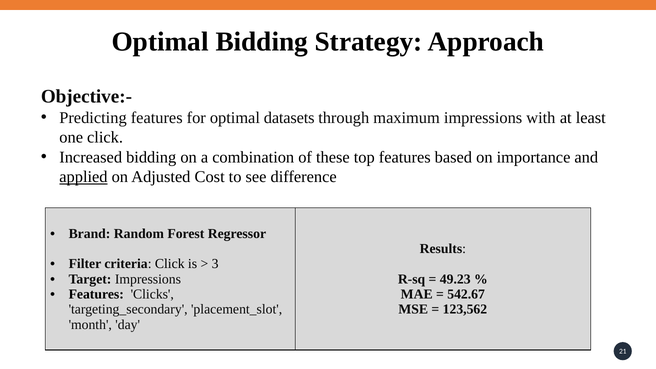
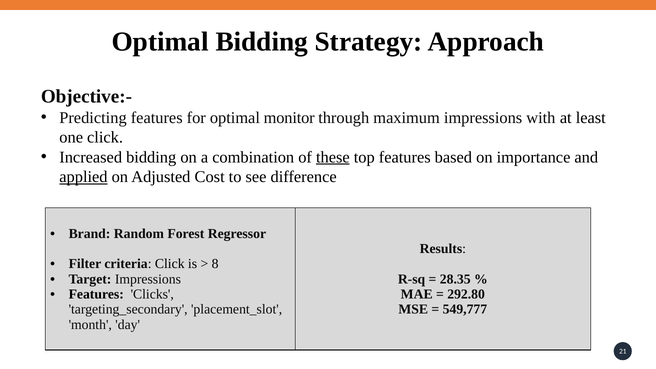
datasets: datasets -> monitor (289, 118)
these underline: none -> present (333, 157)
3: 3 -> 8 (215, 264)
49.23: 49.23 -> 28.35 (455, 279)
542.67: 542.67 -> 292.80 (466, 294)
123,562: 123,562 -> 549,777 (465, 309)
